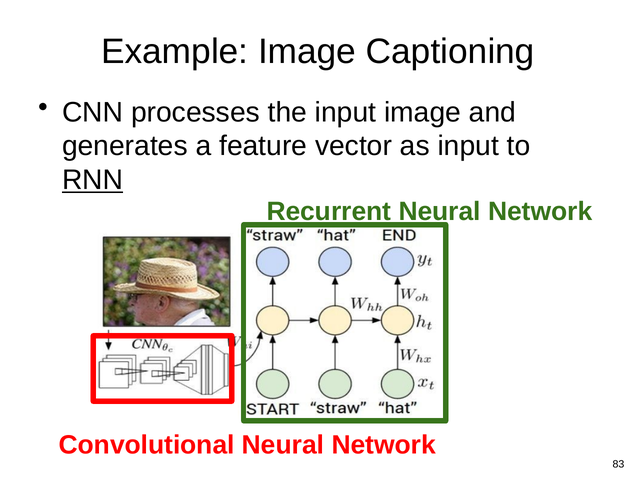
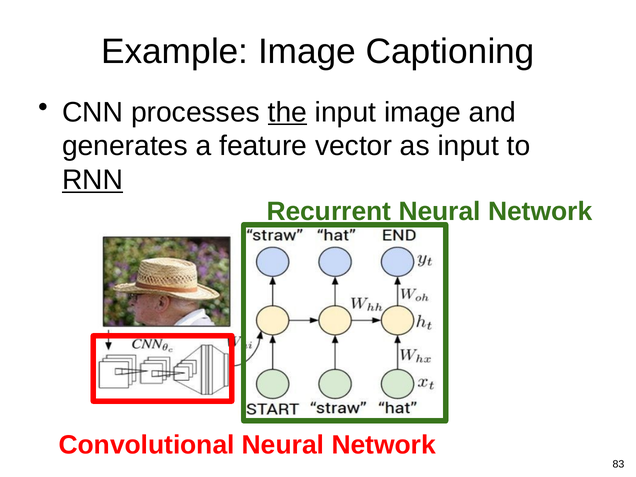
the underline: none -> present (287, 112)
